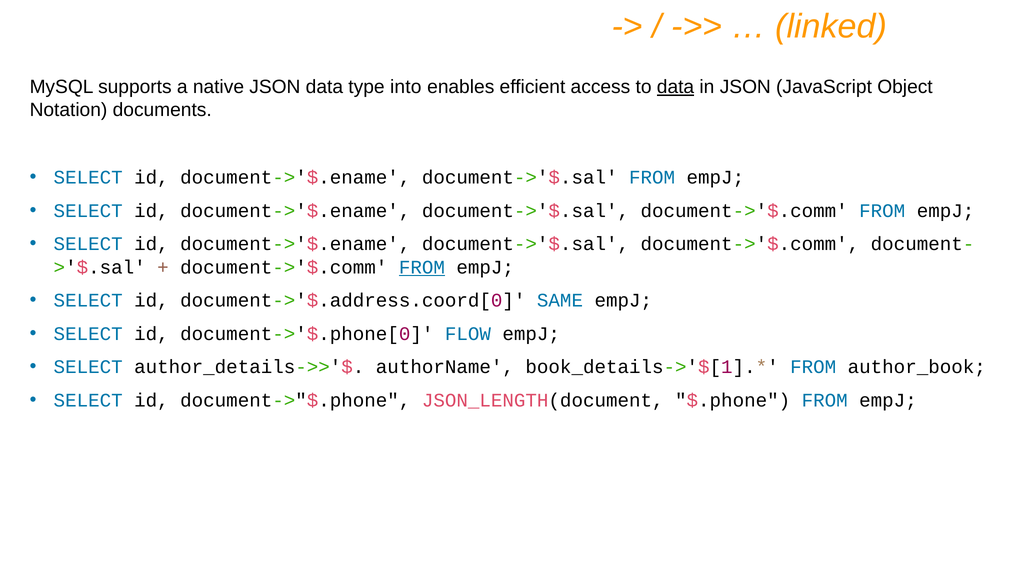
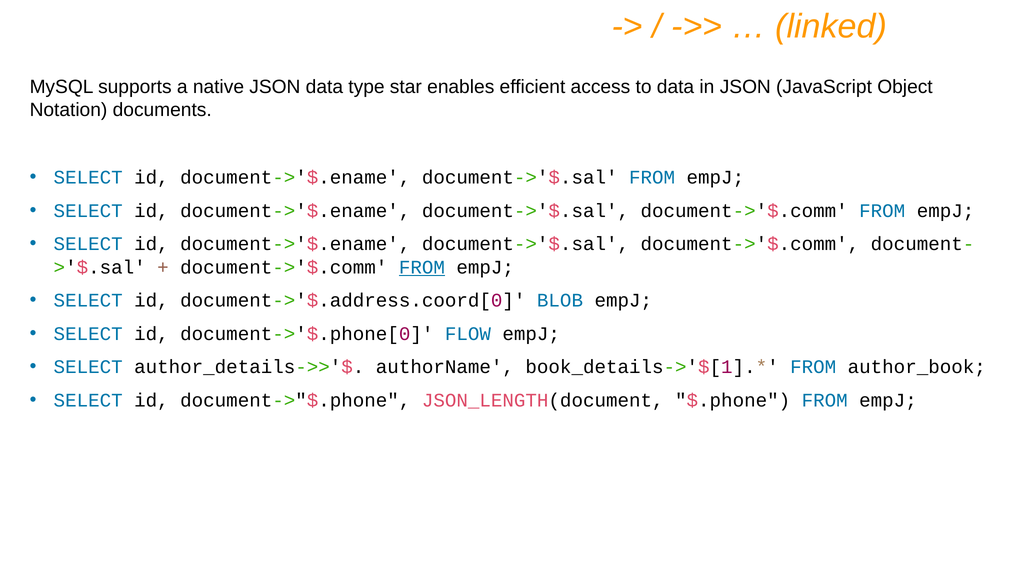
into: into -> star (406, 87)
data underline: present -> none (675, 87)
SAME: SAME -> BLOB (560, 300)
